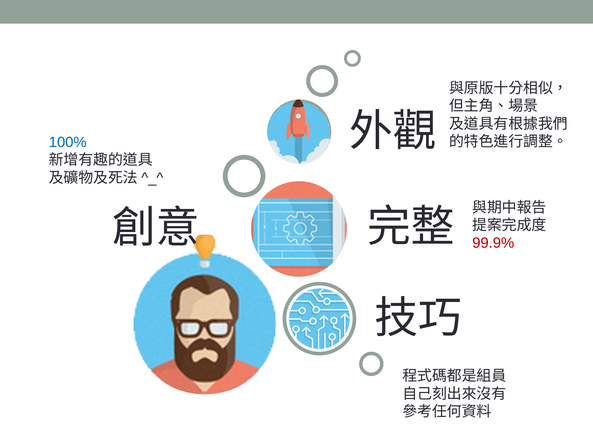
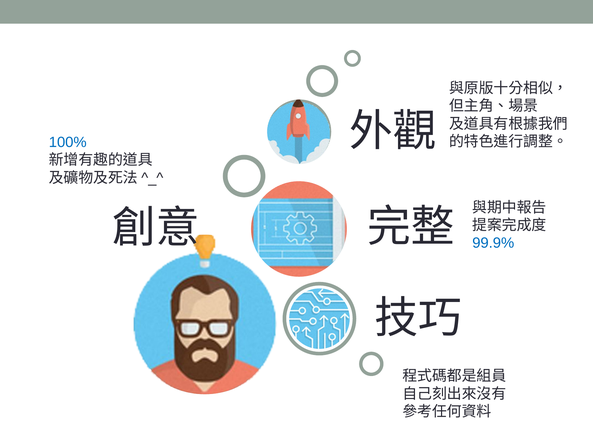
99.9% colour: red -> blue (493, 243)
